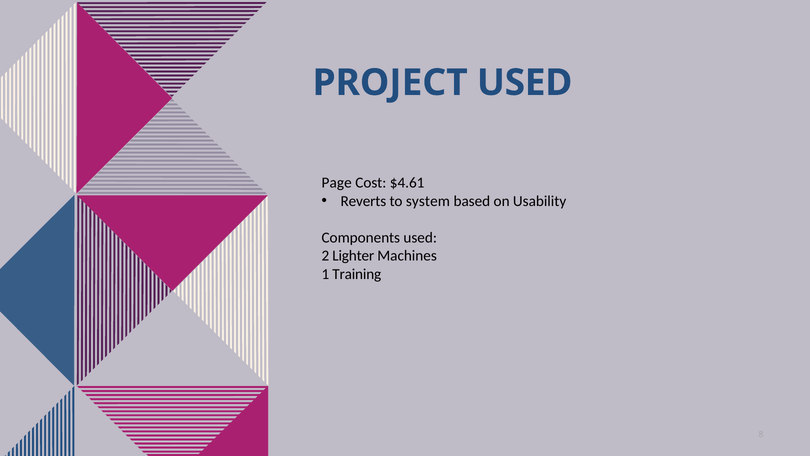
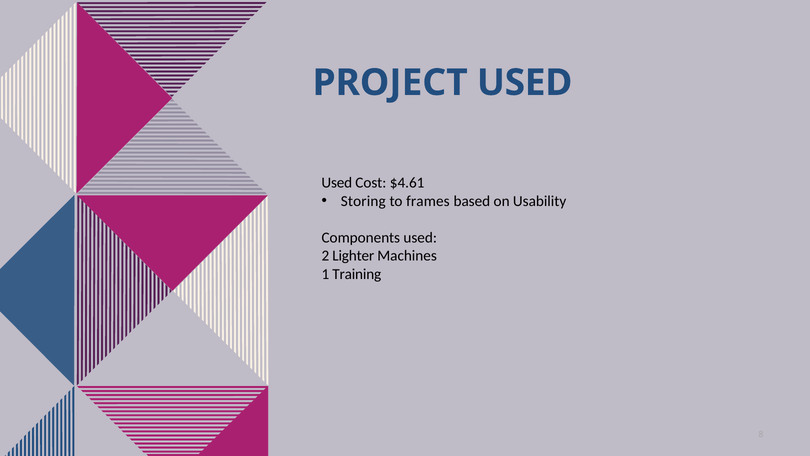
Page: Page -> Used (337, 183)
Reverts: Reverts -> Storing (363, 201)
system: system -> frames (428, 201)
